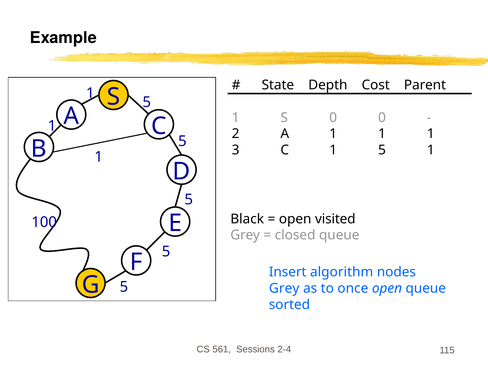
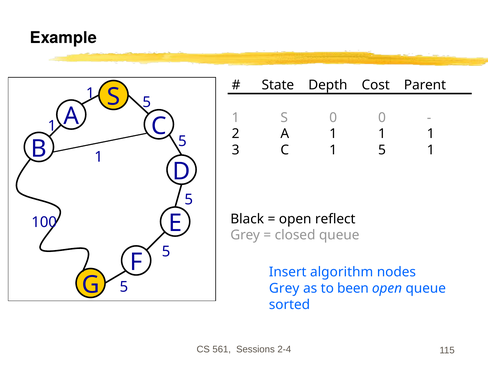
visited: visited -> reflect (335, 219)
once: once -> been (353, 288)
